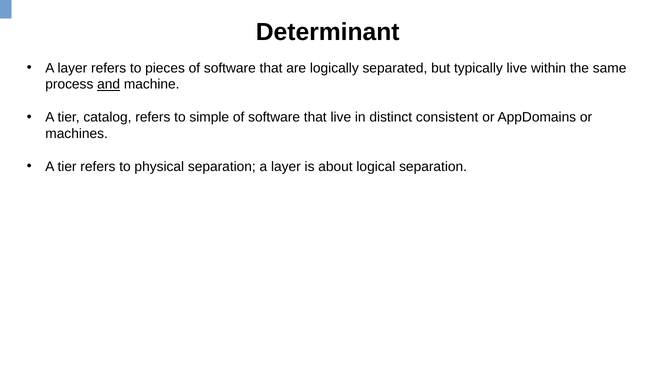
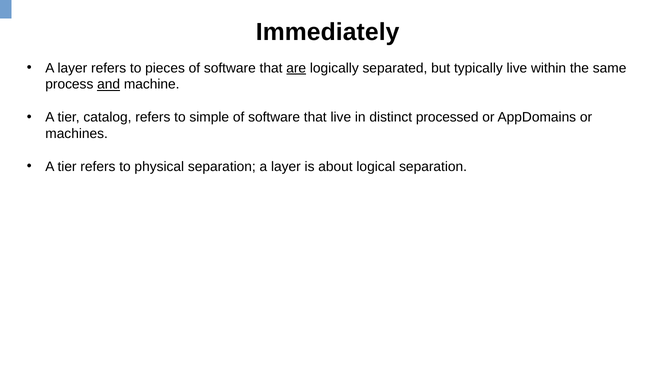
Determinant: Determinant -> Immediately (328, 32)
are underline: none -> present (296, 68)
consistent: consistent -> processed (447, 117)
